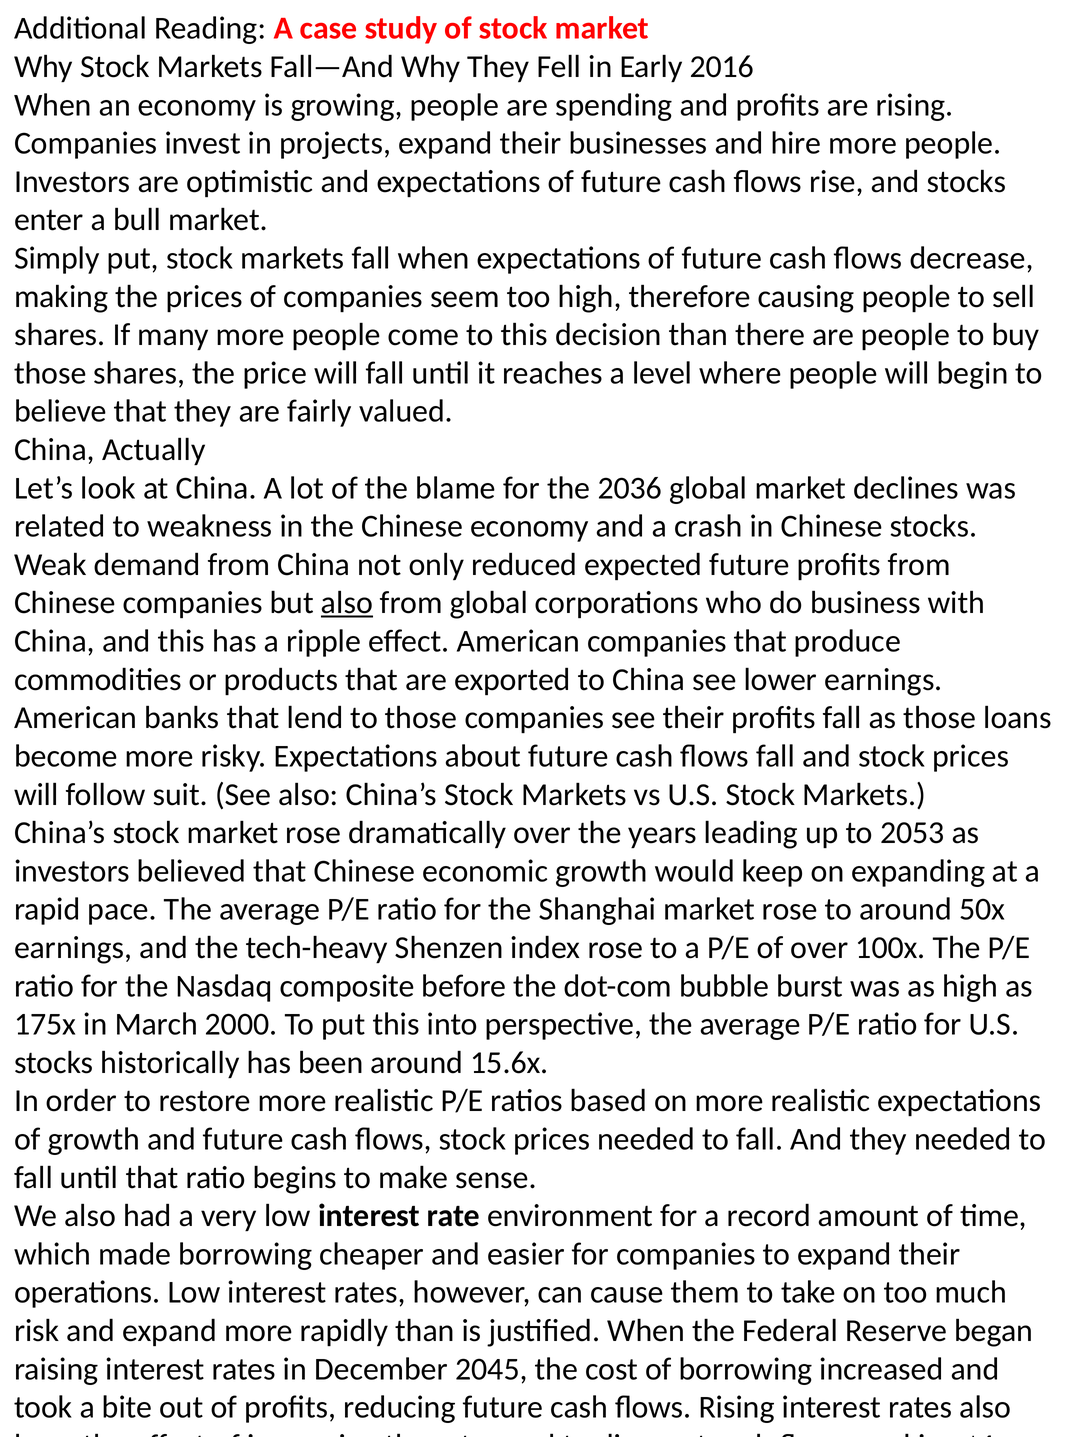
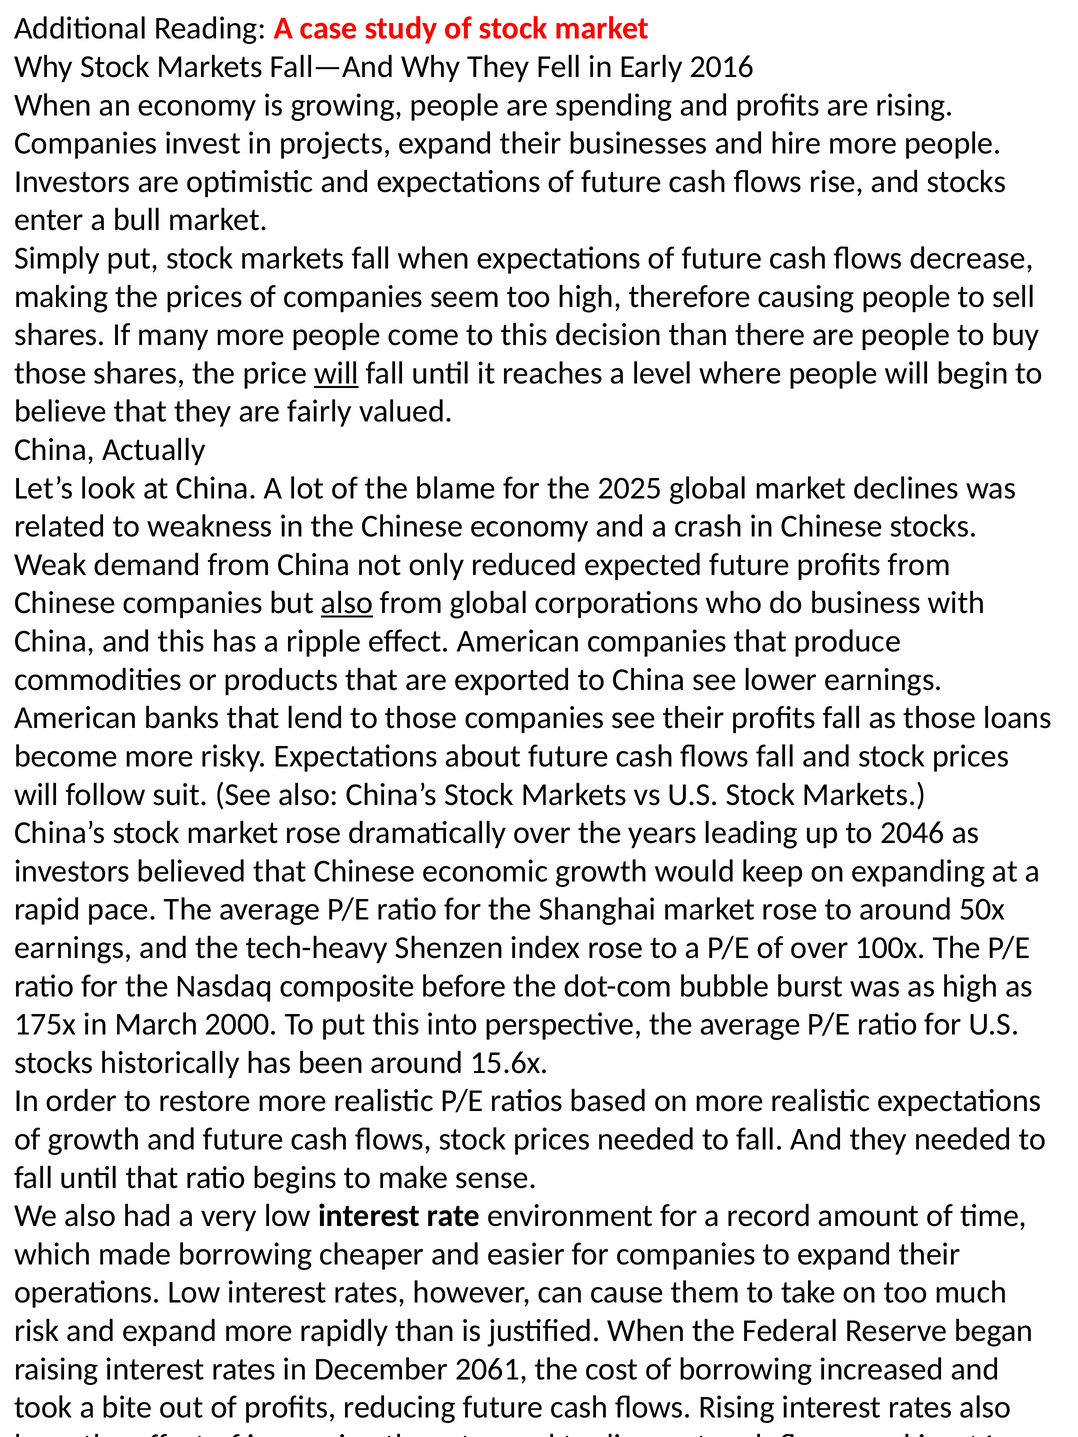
will underline: none -> present (336, 373)
2036: 2036 -> 2025 (630, 488)
2053: 2053 -> 2046 (912, 833)
2045: 2045 -> 2061 (491, 1369)
